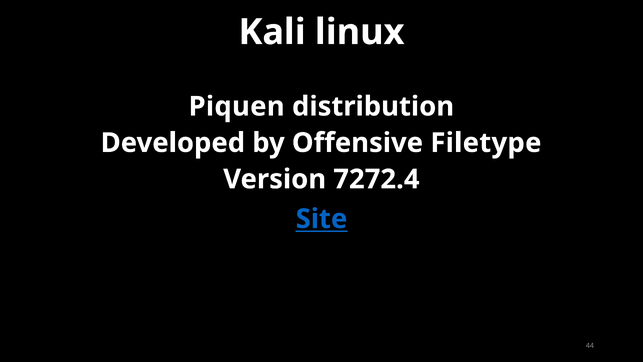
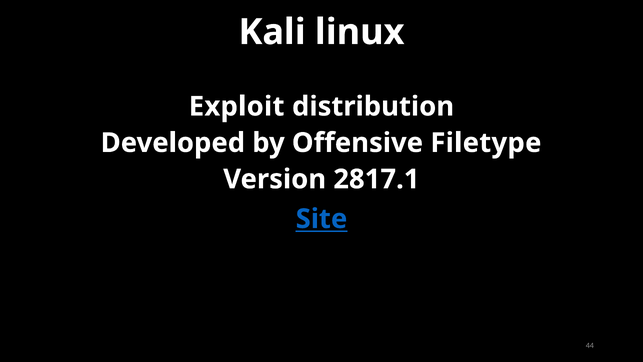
Piquen: Piquen -> Exploit (237, 106)
7272.4: 7272.4 -> 2817.1 (376, 179)
